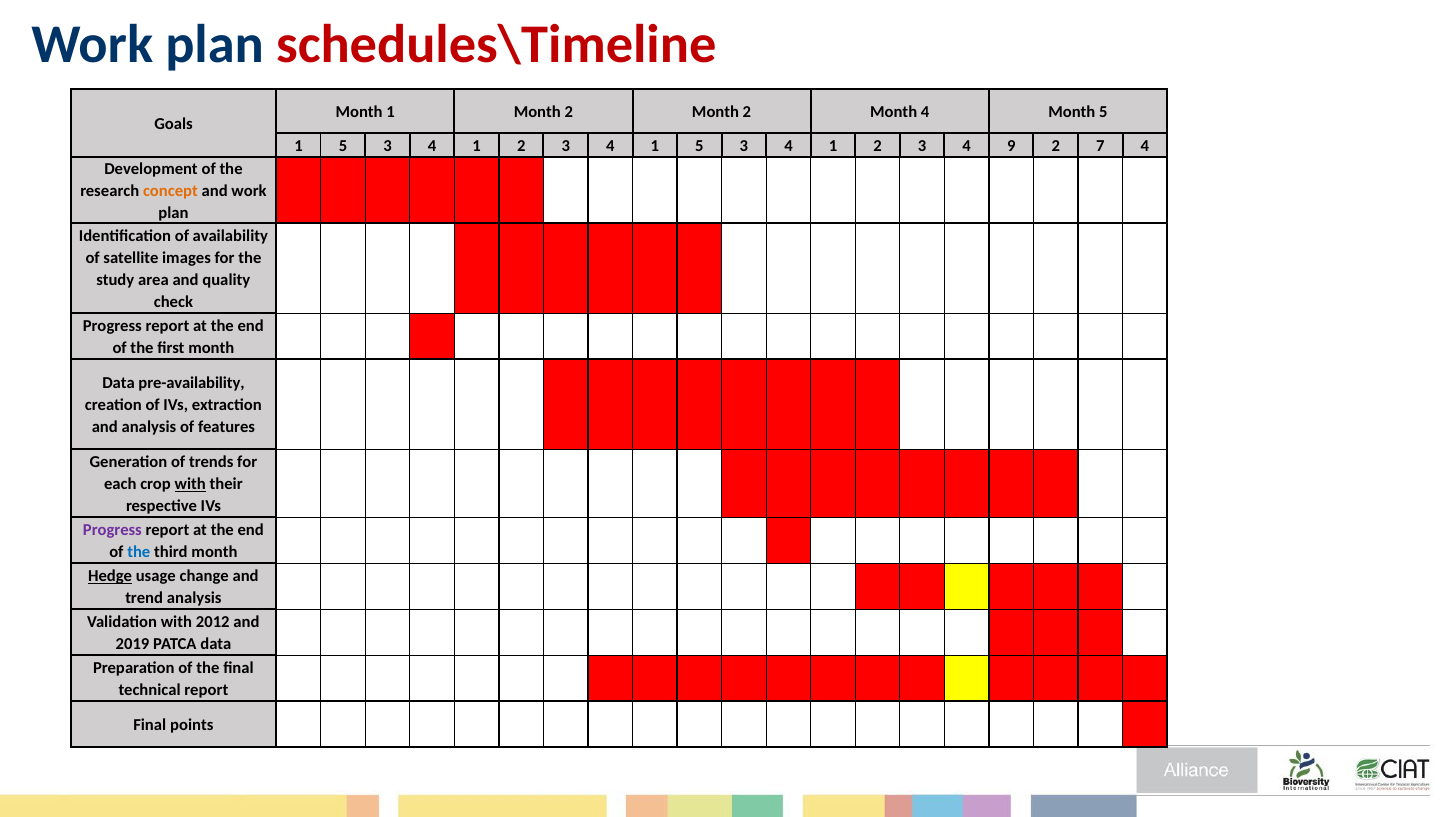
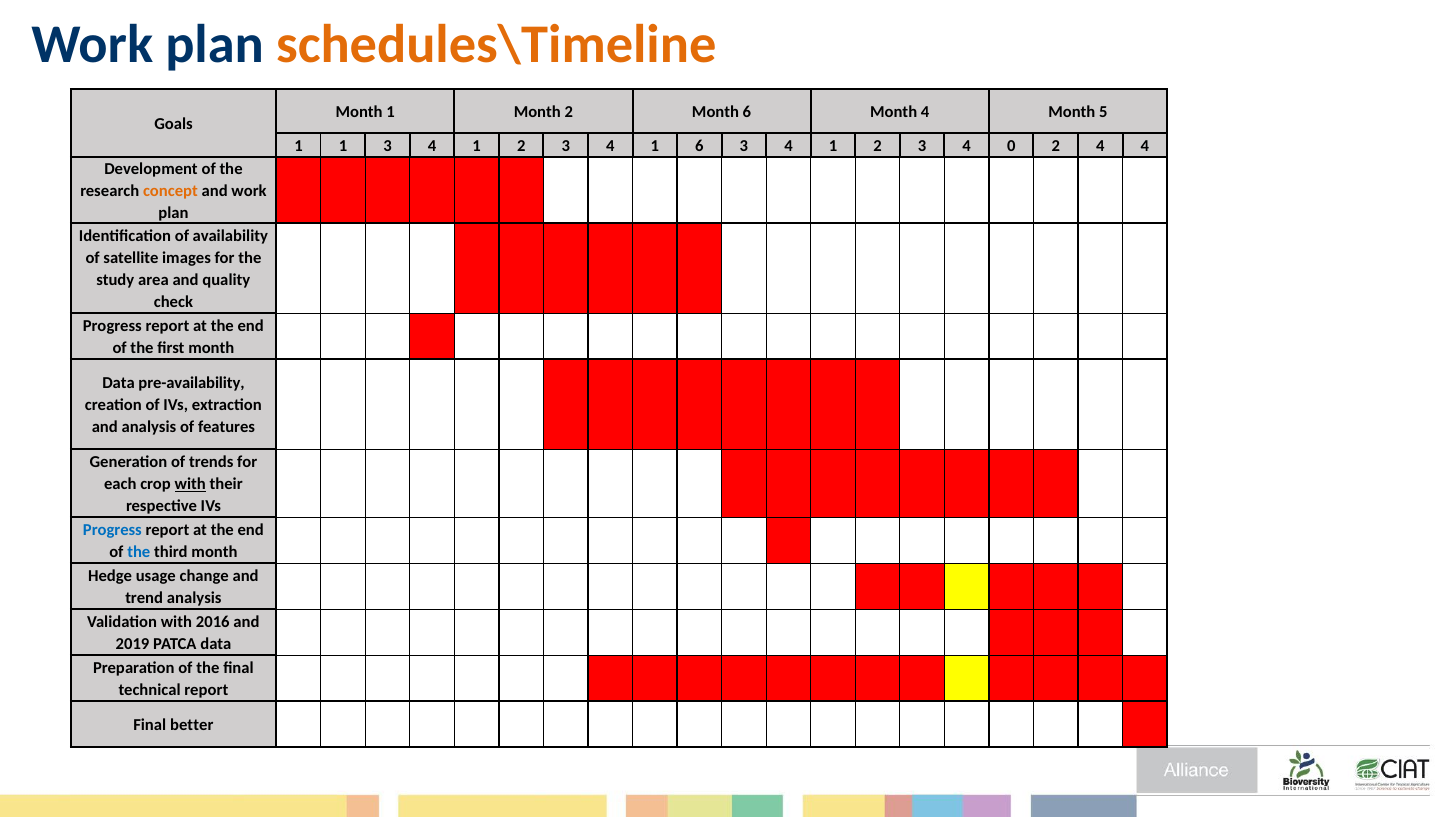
schedules\Timeline colour: red -> orange (496, 45)
2 Month 2: 2 -> 6 (747, 112)
5: 5 -> 1 (343, 146)
4 1 5: 5 -> 6 (699, 146)
9: 9 -> 0 (1011, 146)
2 7: 7 -> 4 (1100, 146)
Progress colour: purple -> blue (112, 530)
Hedge underline: present -> none (110, 576)
2012: 2012 -> 2016 (213, 622)
points: points -> better (192, 725)
